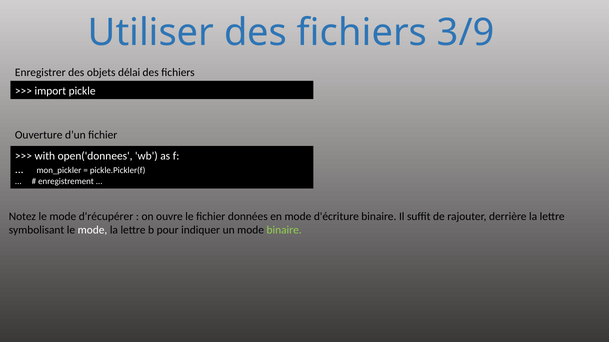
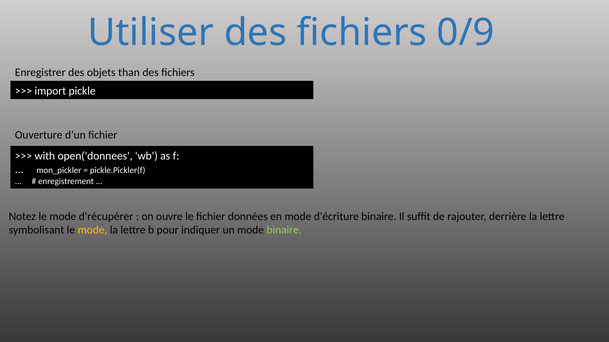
3/9: 3/9 -> 0/9 (466, 33)
délai: délai -> than (129, 72)
mode colour: white -> yellow (92, 231)
